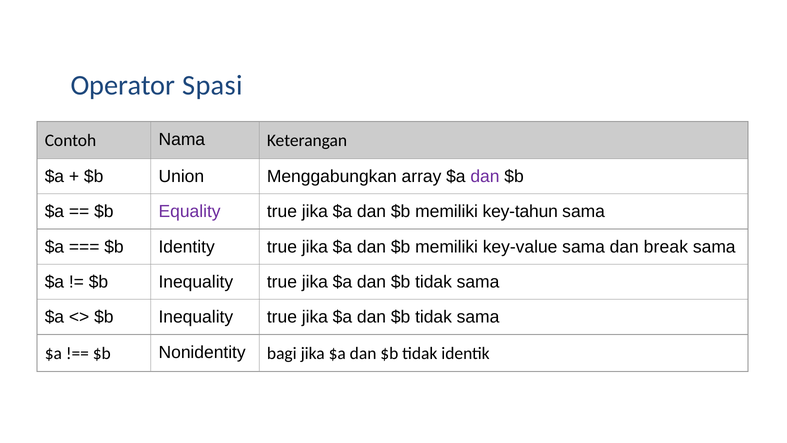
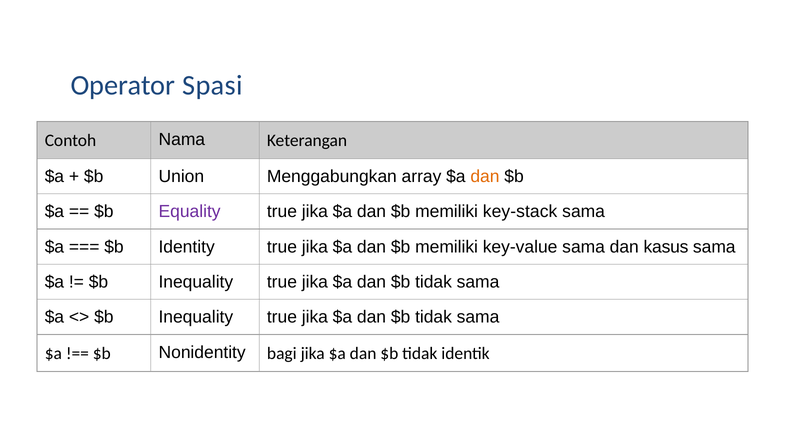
dan colour: purple -> orange (485, 176)
key-tahun: key-tahun -> key-stack (520, 212)
break: break -> kasus (666, 247)
